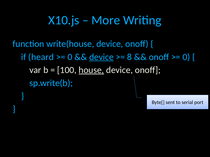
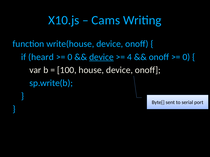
More: More -> Cams (106, 20)
8: 8 -> 4 (130, 57)
house underline: present -> none (91, 70)
